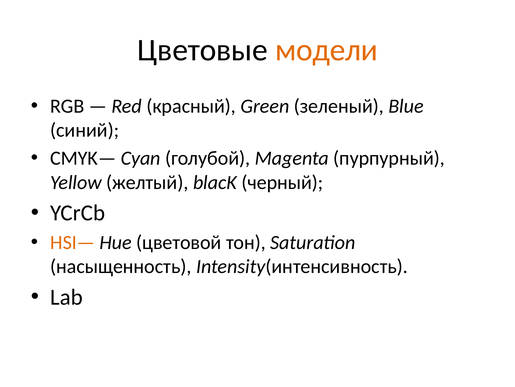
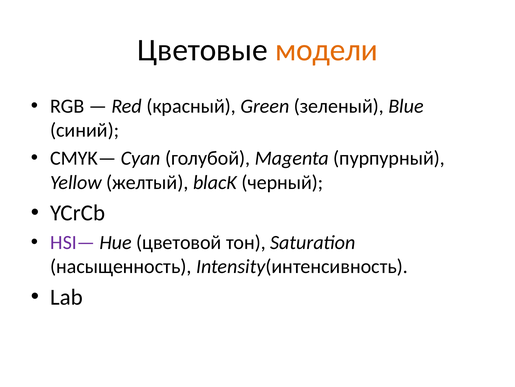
HSI— colour: orange -> purple (73, 242)
